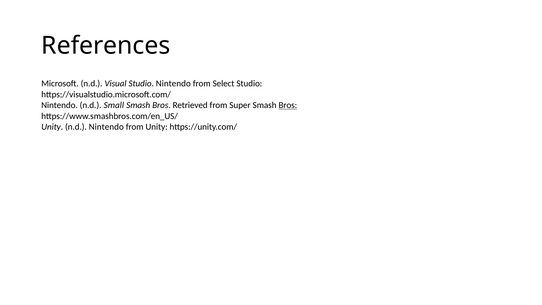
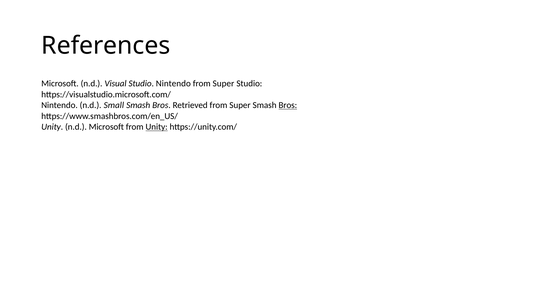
Select: Select -> Super (223, 84)
n.d Nintendo: Nintendo -> Microsoft (106, 127)
Unity underline: none -> present (157, 127)
